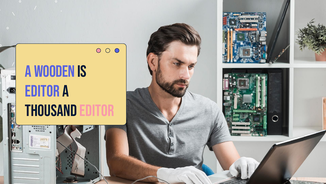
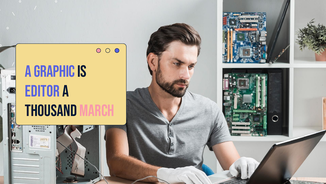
WOODEN: WOODEN -> GRAPHIC (54, 71)
THOUSAND EDITOR: EDITOR -> MARCH (97, 110)
